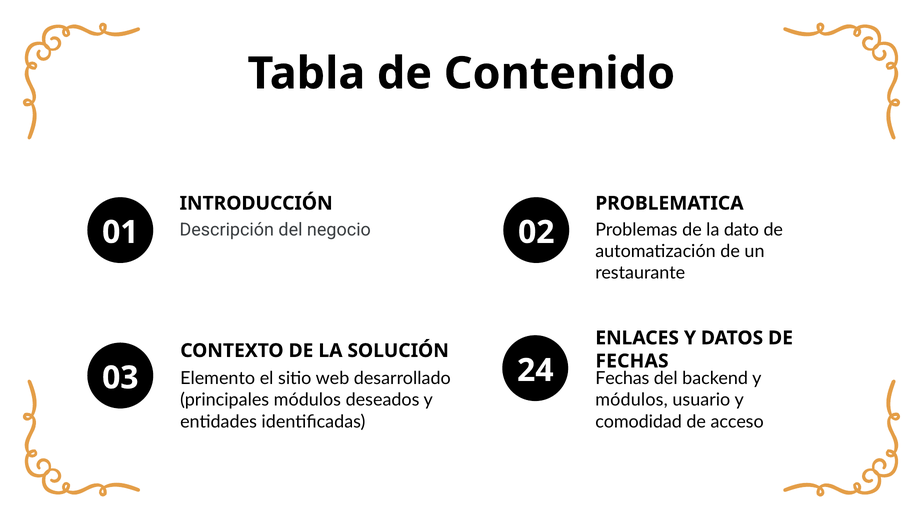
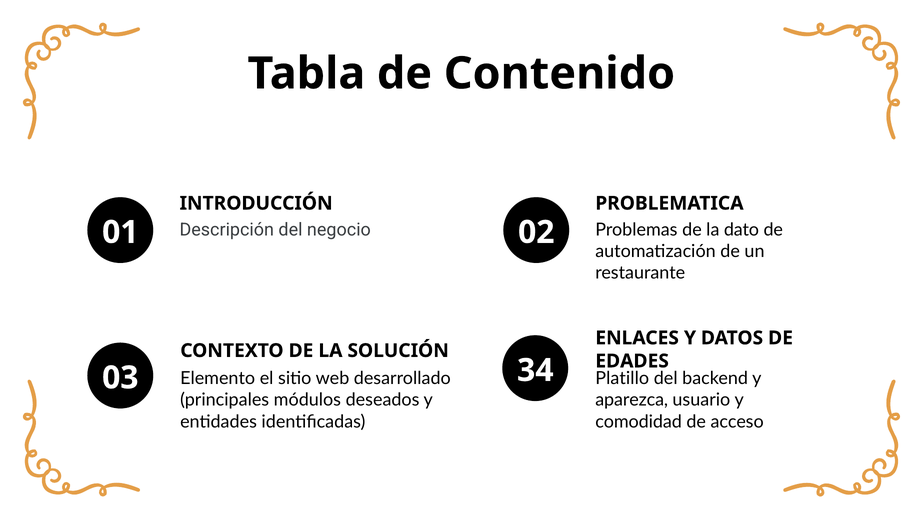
FECHAS: FECHAS -> EDADES (632, 361)
Fechas: Fechas -> Platillo (622, 379)
24: 24 -> 34 (535, 371)
módulos: módulos -> aparezca (632, 400)
